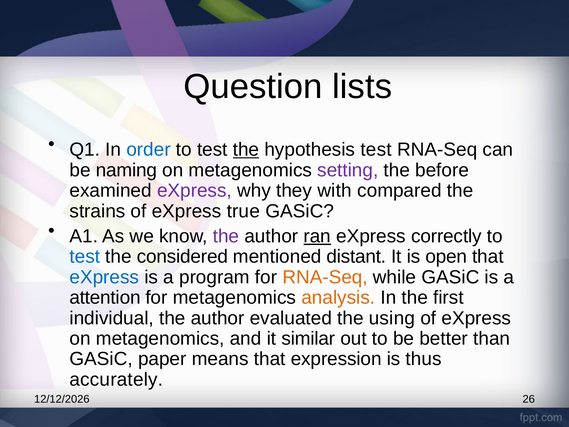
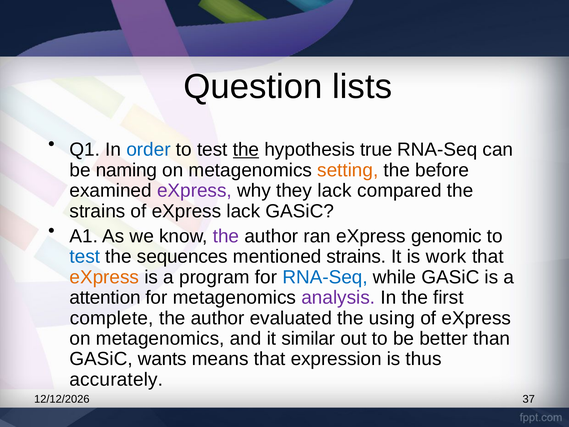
hypothesis test: test -> true (376, 150)
setting colour: purple -> orange (348, 170)
they with: with -> lack (335, 190)
eXpress true: true -> lack (243, 211)
ran underline: present -> none (317, 236)
correctly: correctly -> genomic (446, 236)
considered: considered -> sequences (182, 256)
mentioned distant: distant -> strains (356, 256)
open: open -> work (446, 256)
eXpress colour: blue -> orange (104, 277)
RNA-Seq colour: orange -> blue (325, 277)
analysis colour: orange -> purple (338, 297)
individual: individual -> complete (112, 318)
paper: paper -> wants (162, 359)
26: 26 -> 37 (529, 399)
